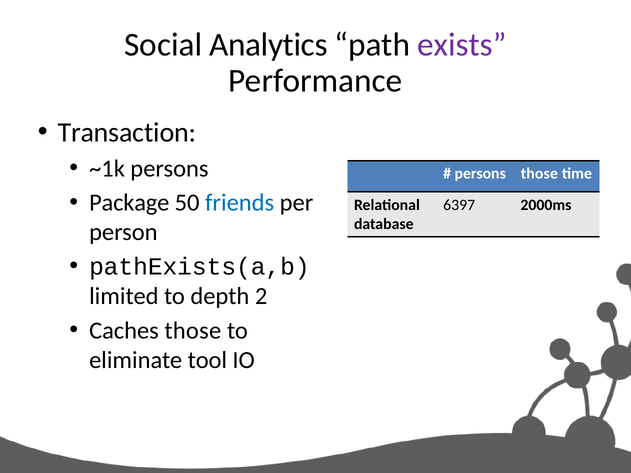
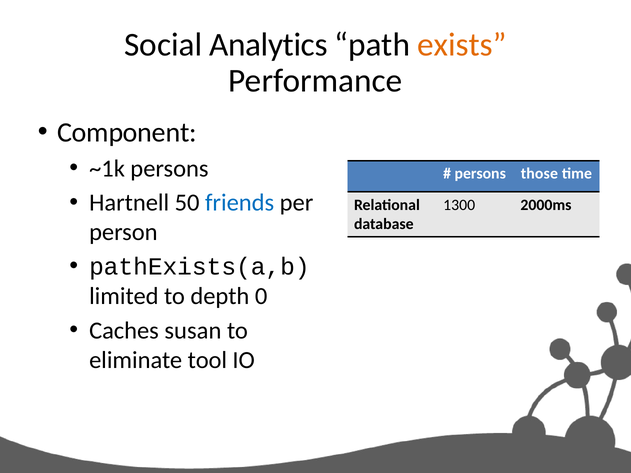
exists colour: purple -> orange (462, 45)
Transaction: Transaction -> Component (127, 132)
Package: Package -> Hartnell (129, 203)
6397: 6397 -> 1300 (459, 205)
2: 2 -> 0 (261, 296)
Caches those: those -> susan (193, 331)
